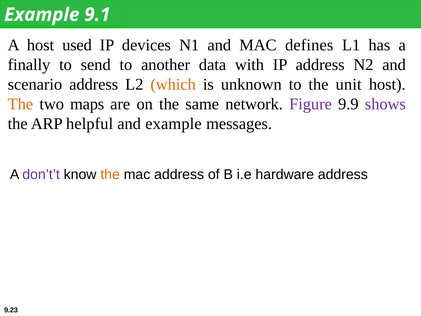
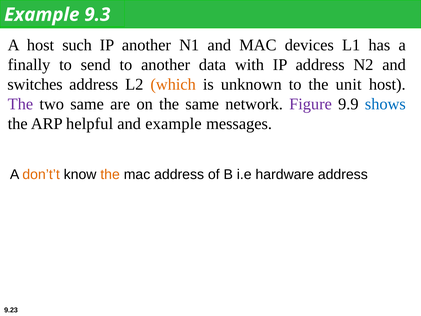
9.1: 9.1 -> 9.3 (97, 15)
used: used -> such (77, 45)
IP devices: devices -> another (146, 45)
defines: defines -> devices (309, 45)
scenario: scenario -> switches (35, 84)
The colour: orange -> purple (20, 104)
two maps: maps -> same (87, 104)
shows colour: purple -> blue (385, 104)
don’t’t colour: purple -> orange (41, 175)
